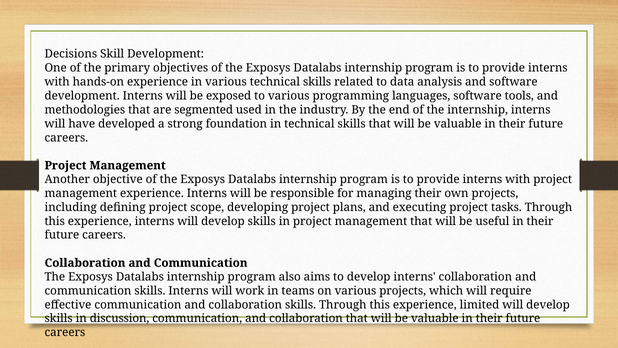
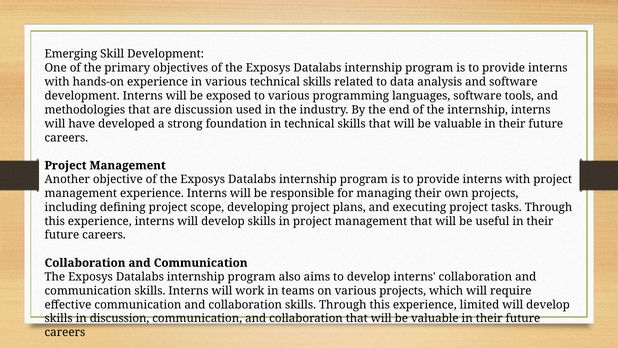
Decisions: Decisions -> Emerging (71, 54)
are segmented: segmented -> discussion (204, 110)
